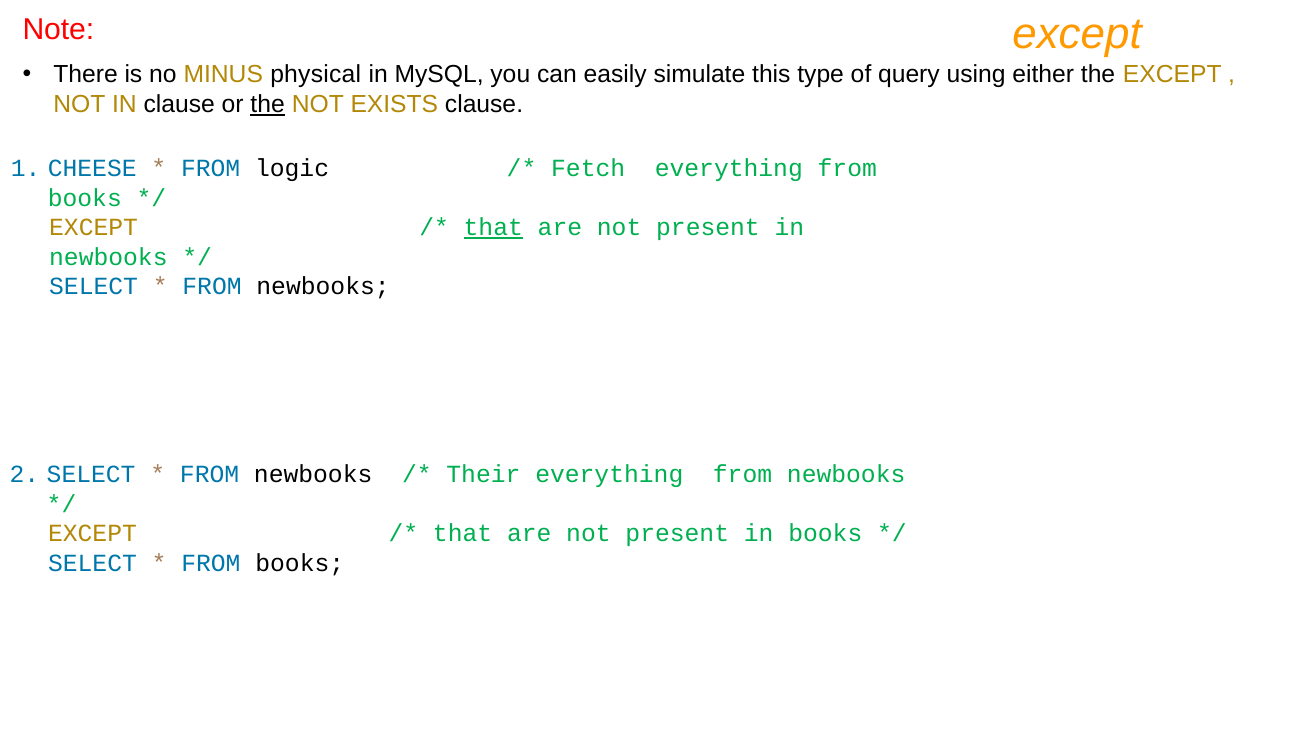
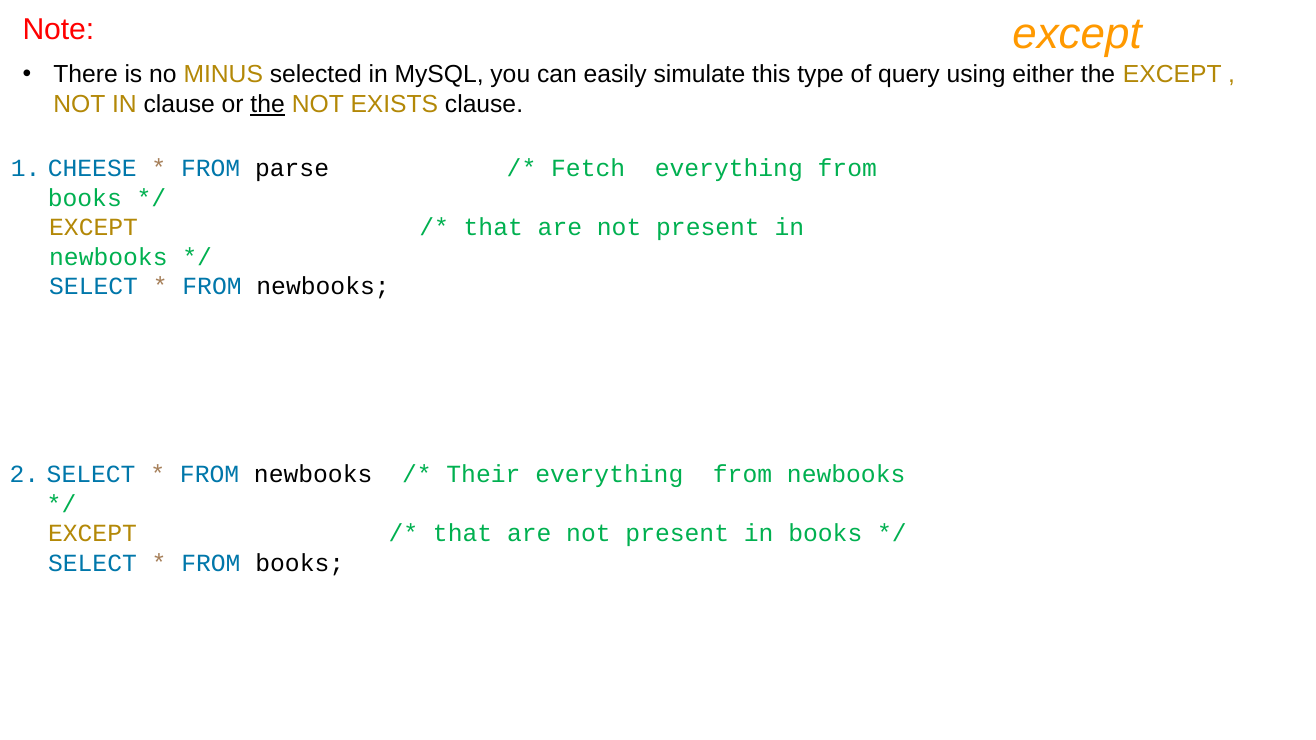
physical: physical -> selected (316, 75)
logic: logic -> parse (292, 168)
that underline: present -> none (493, 228)
